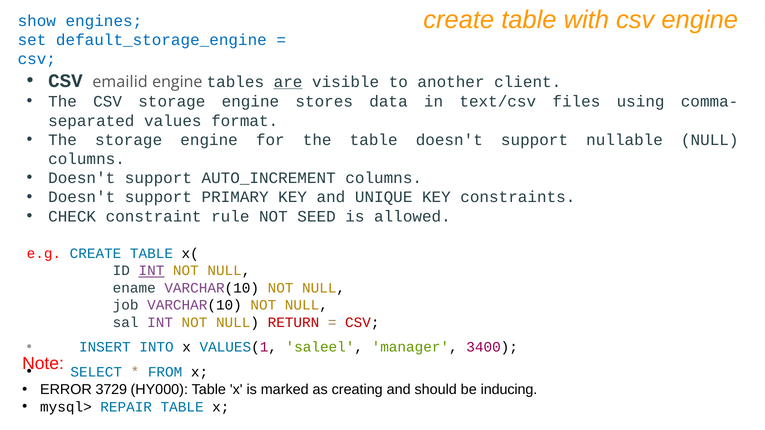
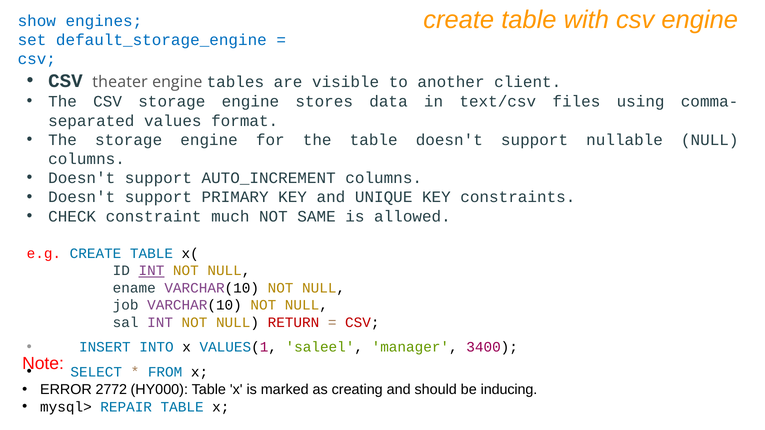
emailid: emailid -> theater (120, 82)
are underline: present -> none (288, 82)
rule: rule -> much (230, 217)
SEED: SEED -> SAME (317, 217)
3729: 3729 -> 2772 (111, 390)
